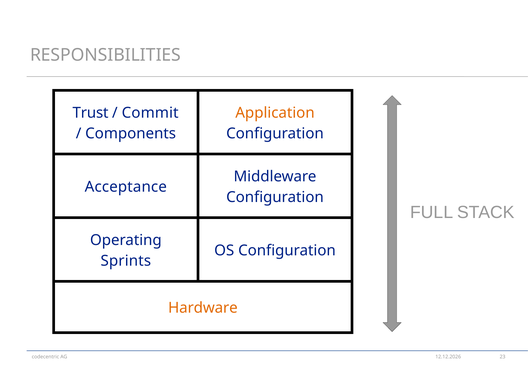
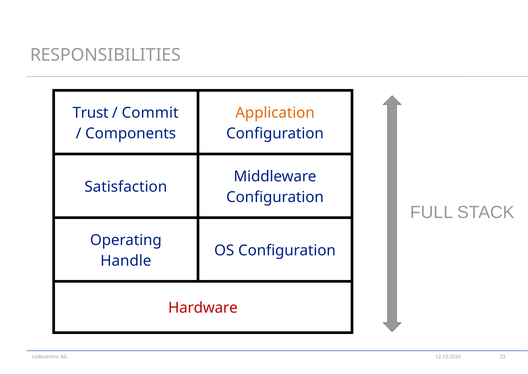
Acceptance: Acceptance -> Satisfaction (126, 186)
Sprints: Sprints -> Handle (126, 260)
Hardware colour: orange -> red (203, 307)
